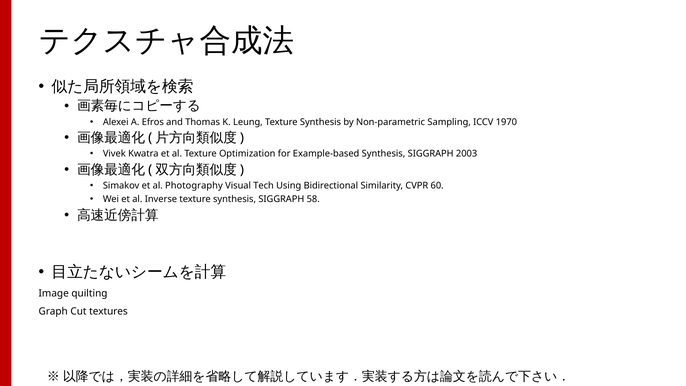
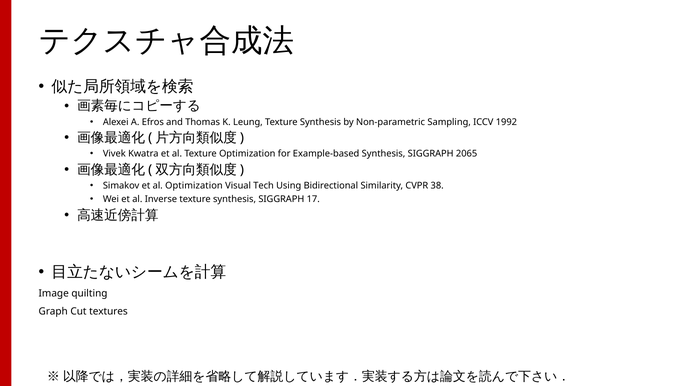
1970: 1970 -> 1992 (506, 122)
2003: 2003 -> 2065 (467, 154)
al Photography: Photography -> Optimization (194, 186)
60: 60 -> 38 (437, 186)
58: 58 -> 17 (313, 199)
